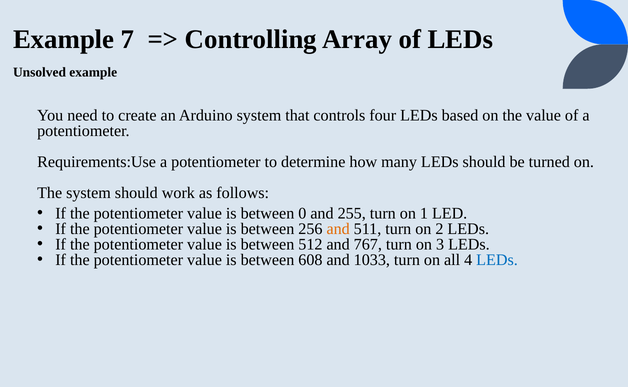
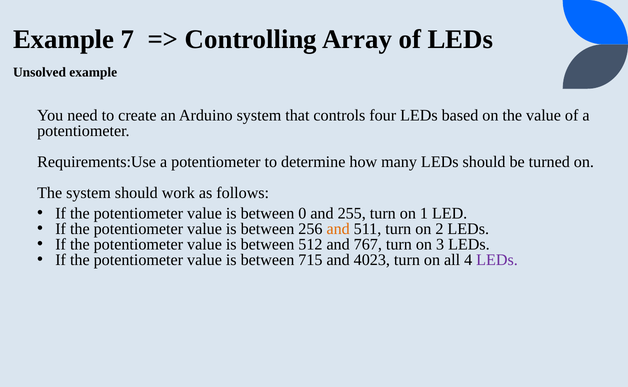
608: 608 -> 715 (310, 260)
1033: 1033 -> 4023 (372, 260)
LEDs colour: blue -> purple (497, 260)
